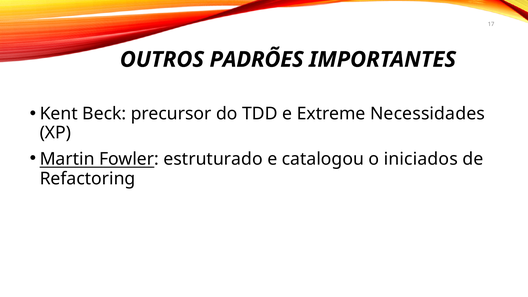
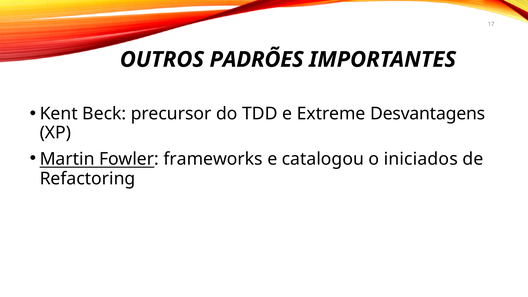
Necessidades: Necessidades -> Desvantagens (428, 114)
estruturado: estruturado -> frameworks (213, 159)
